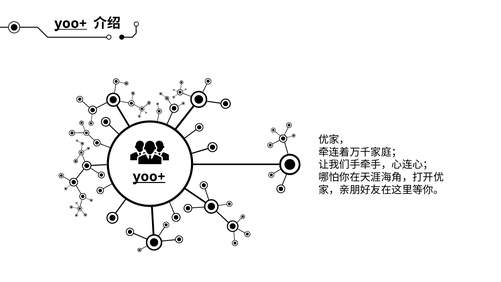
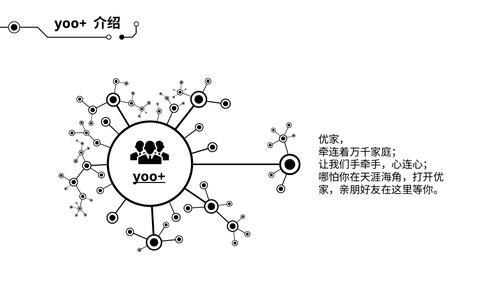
yoo+ underline: present -> none (71, 23)
